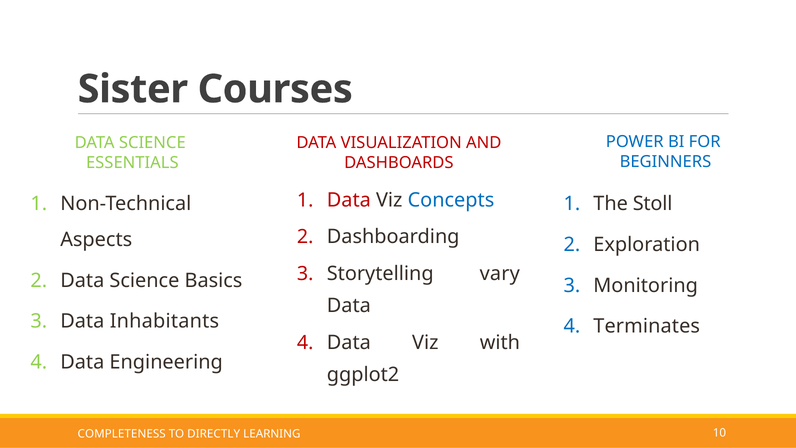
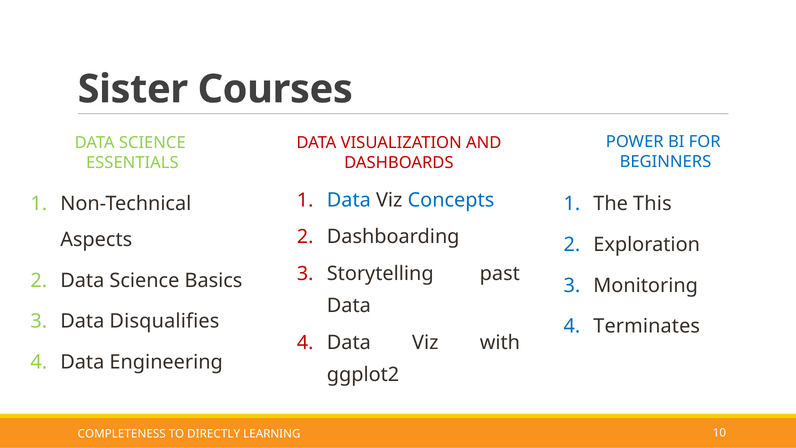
Data colour: red -> blue (349, 200)
Stoll: Stoll -> This (652, 204)
vary: vary -> past (500, 273)
Inhabitants: Inhabitants -> Disqualifies (164, 321)
